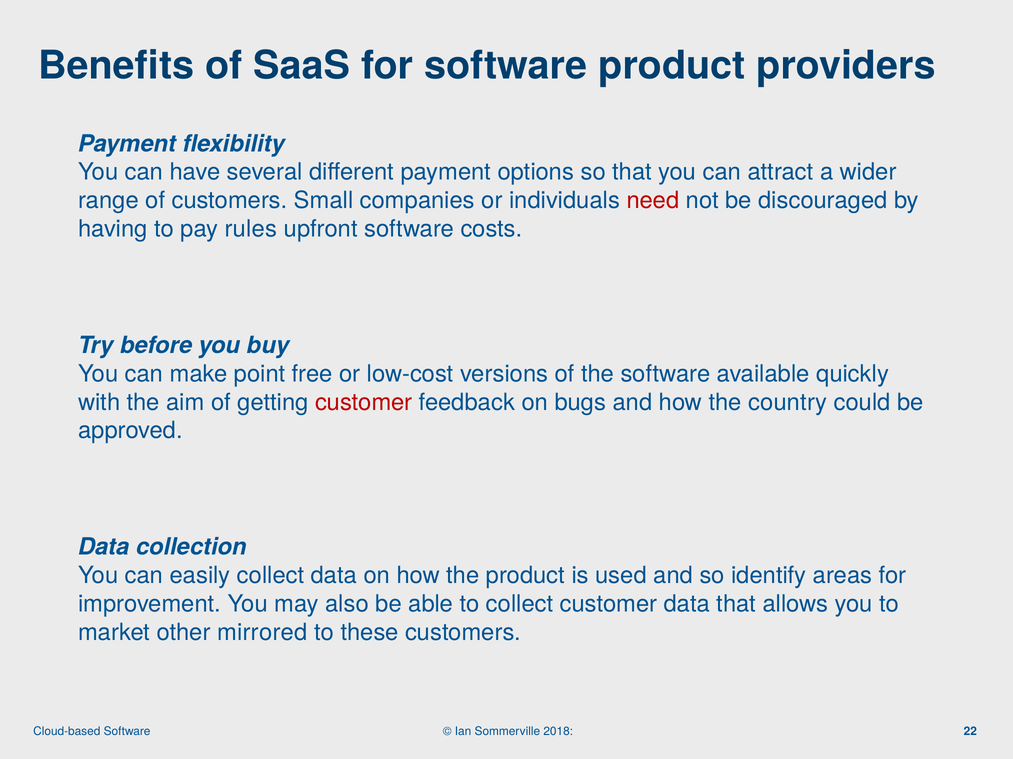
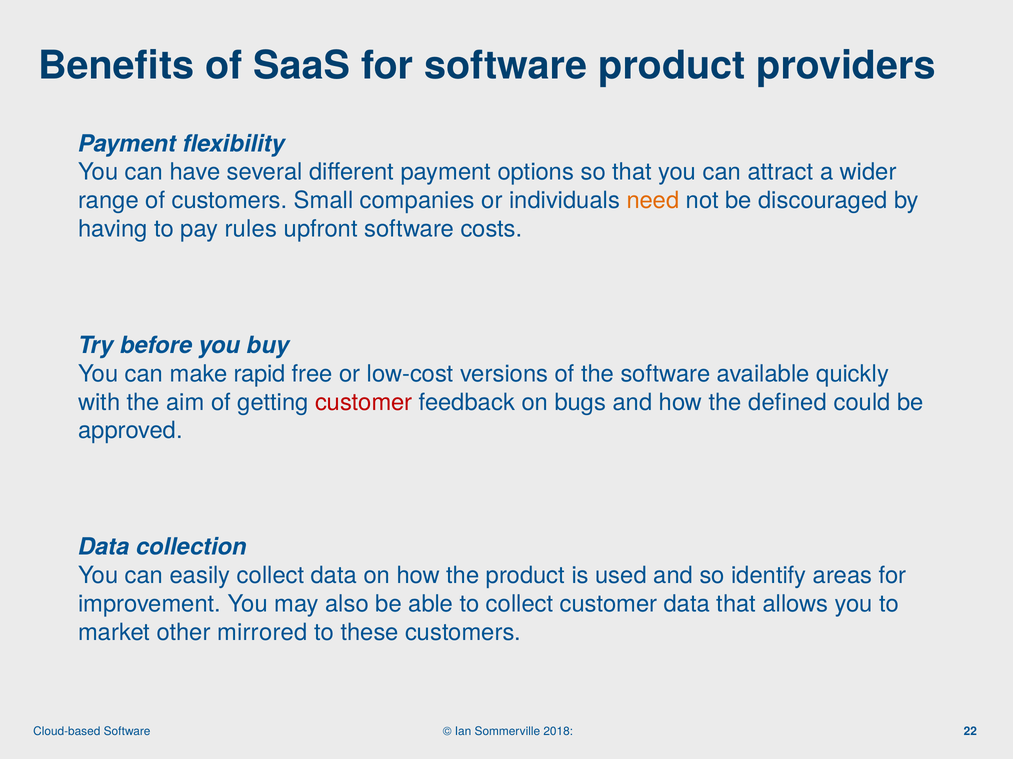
need colour: red -> orange (653, 201)
point: point -> rapid (260, 374)
country: country -> defined (788, 403)
